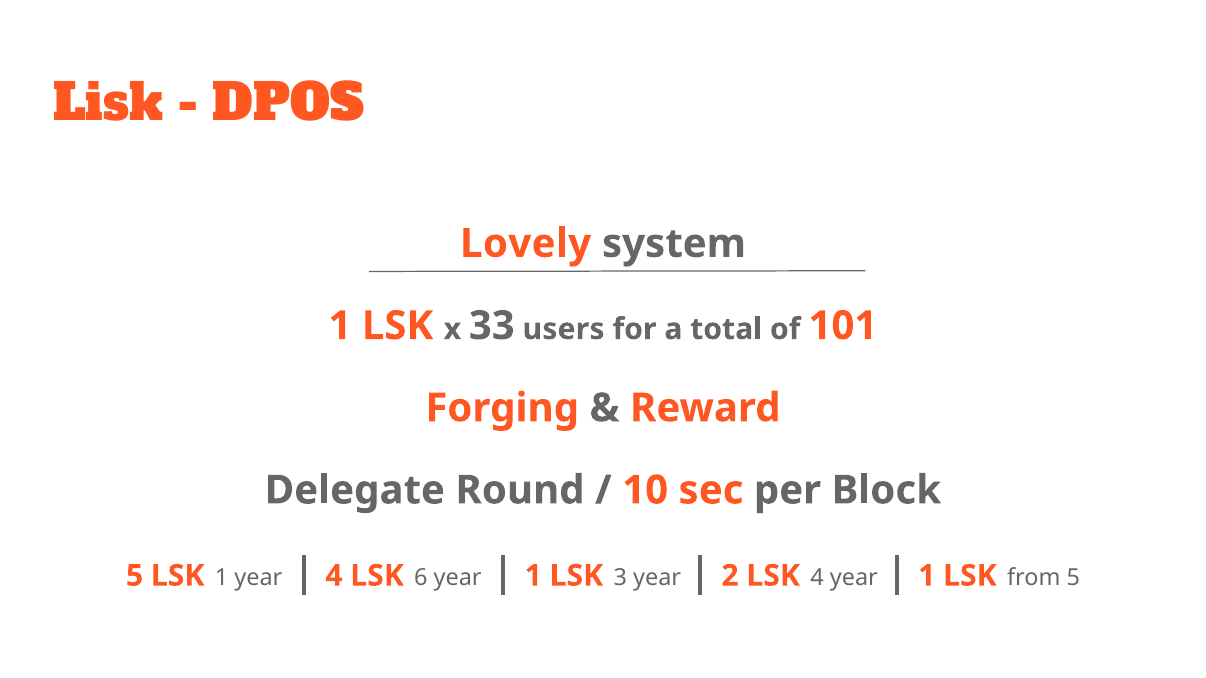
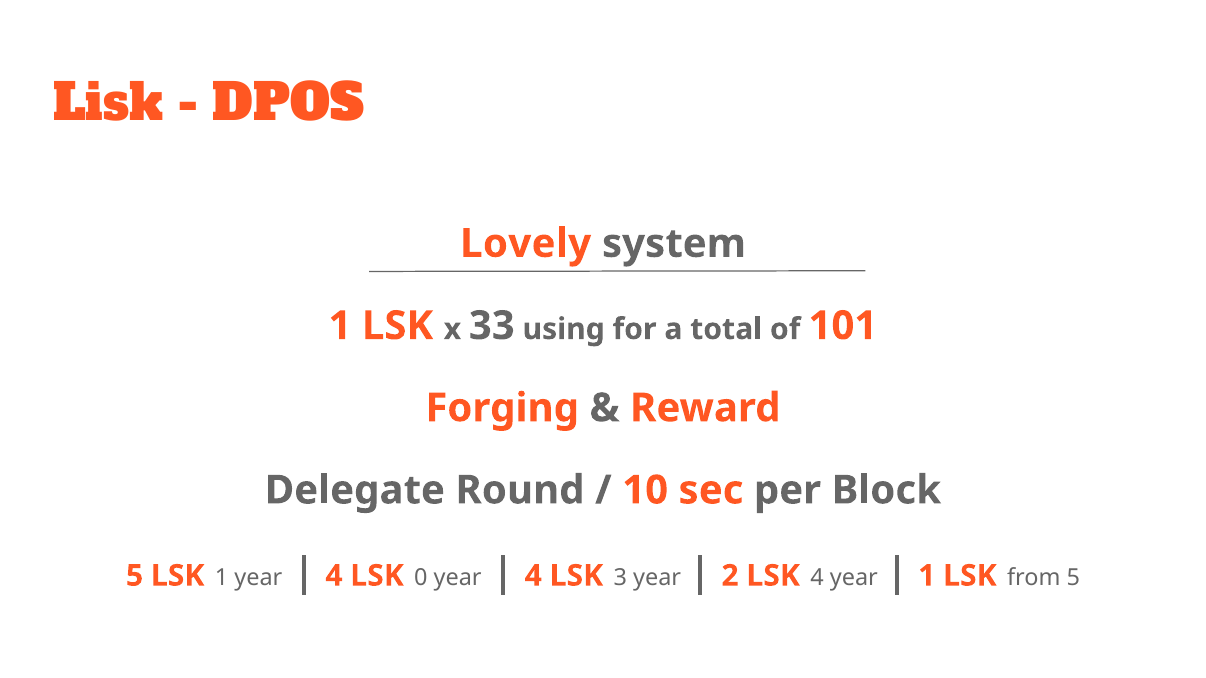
users: users -> using (564, 329)
6: 6 -> 0 (421, 578)
1: 1 -> 4 (533, 576)
